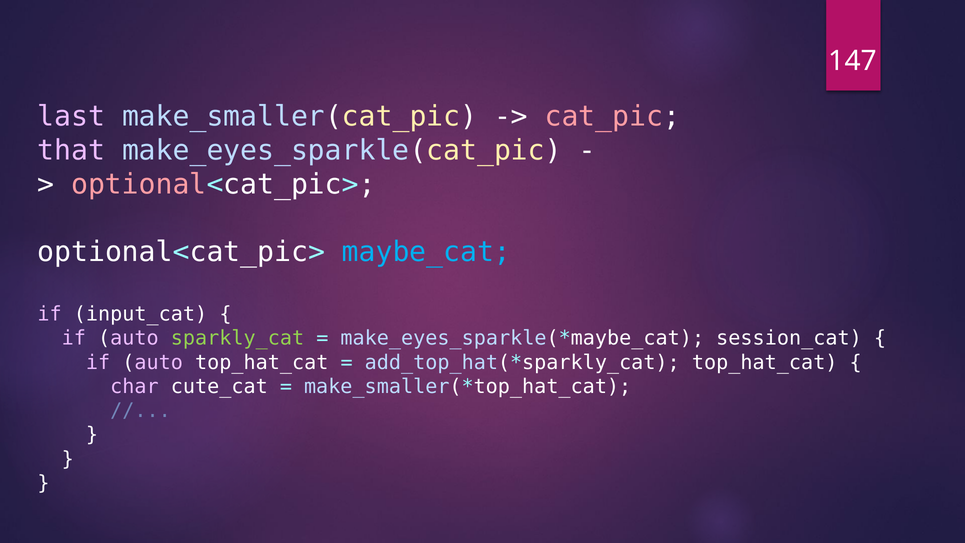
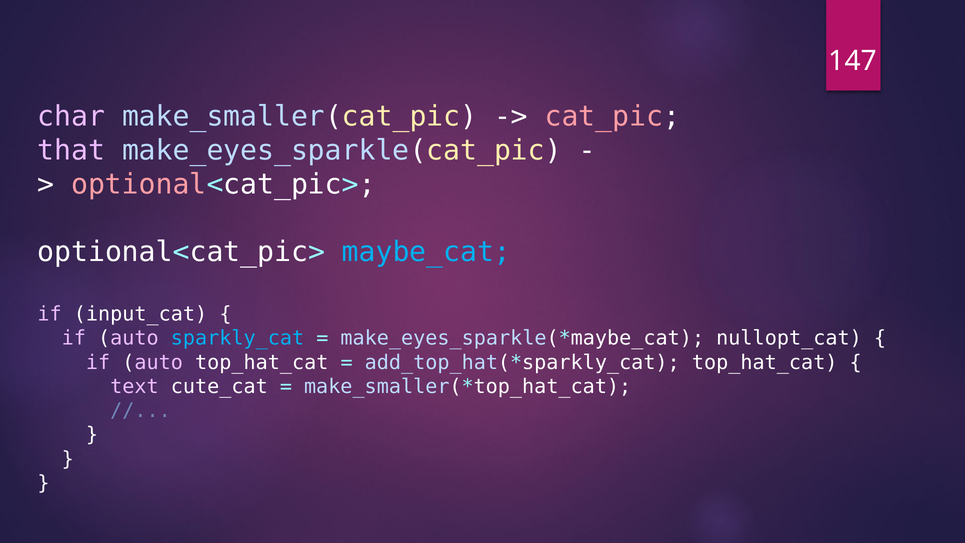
last: last -> char (71, 117)
sparkly_cat colour: light green -> light blue (237, 338)
session_cat: session_cat -> nullopt_cat (789, 338)
char: char -> text (134, 386)
